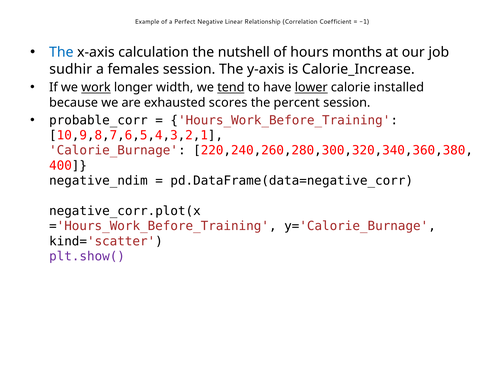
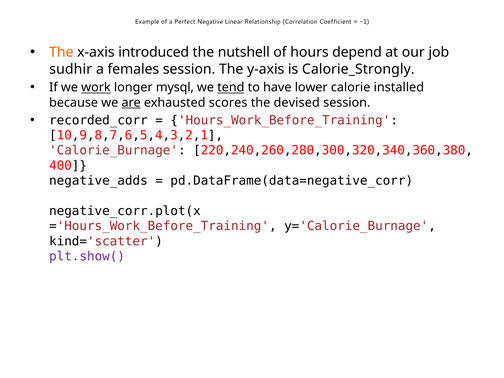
The colour: blue -> orange (61, 52)
calculation: calculation -> introduced (154, 52)
months: months -> depend (357, 52)
Calorie_Increase: Calorie_Increase -> Calorie_Strongly (358, 69)
width: width -> mysql (175, 87)
lower underline: present -> none (311, 87)
are underline: none -> present (131, 103)
percent: percent -> devised (297, 103)
probable_corr: probable_corr -> recorded_corr (98, 120)
negative_ndim: negative_ndim -> negative_adds (98, 181)
